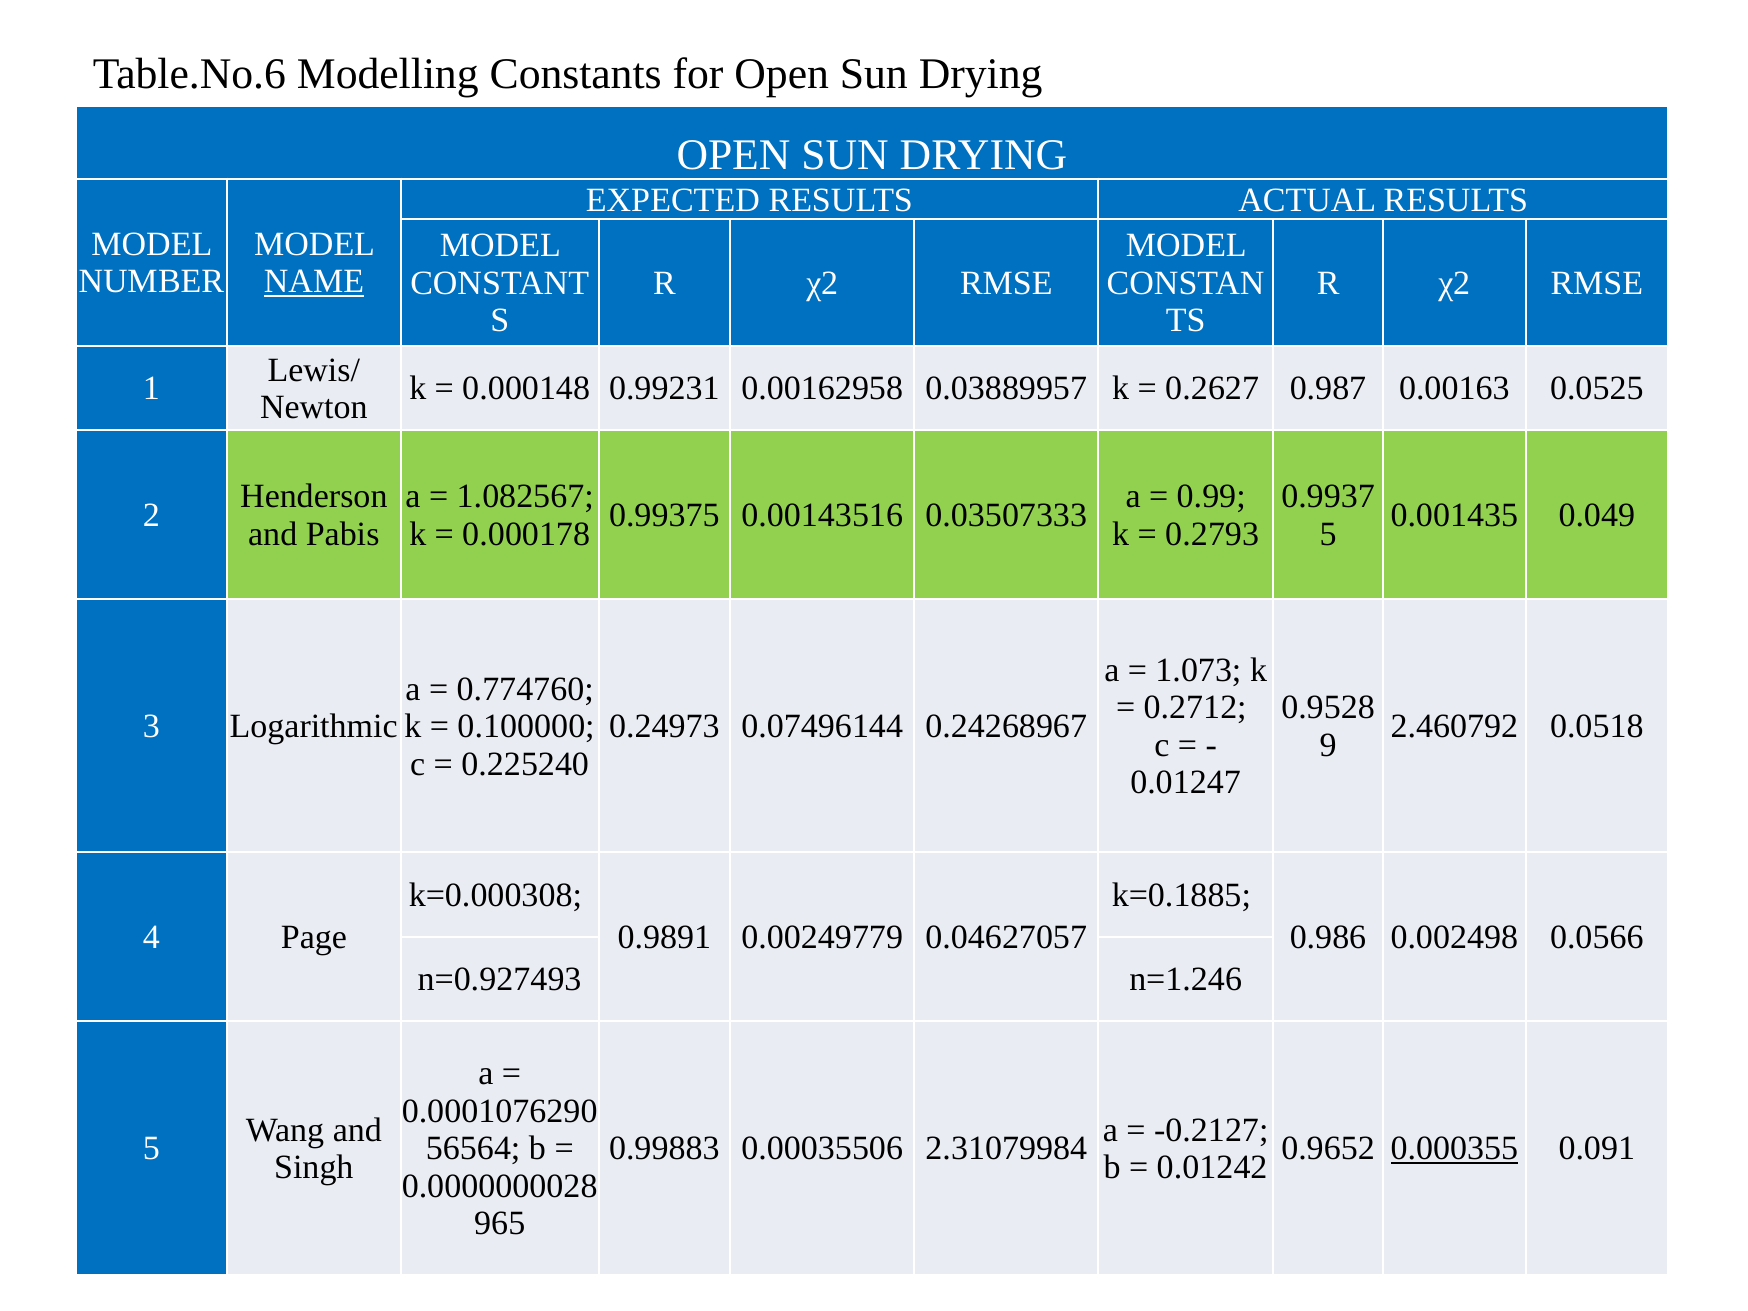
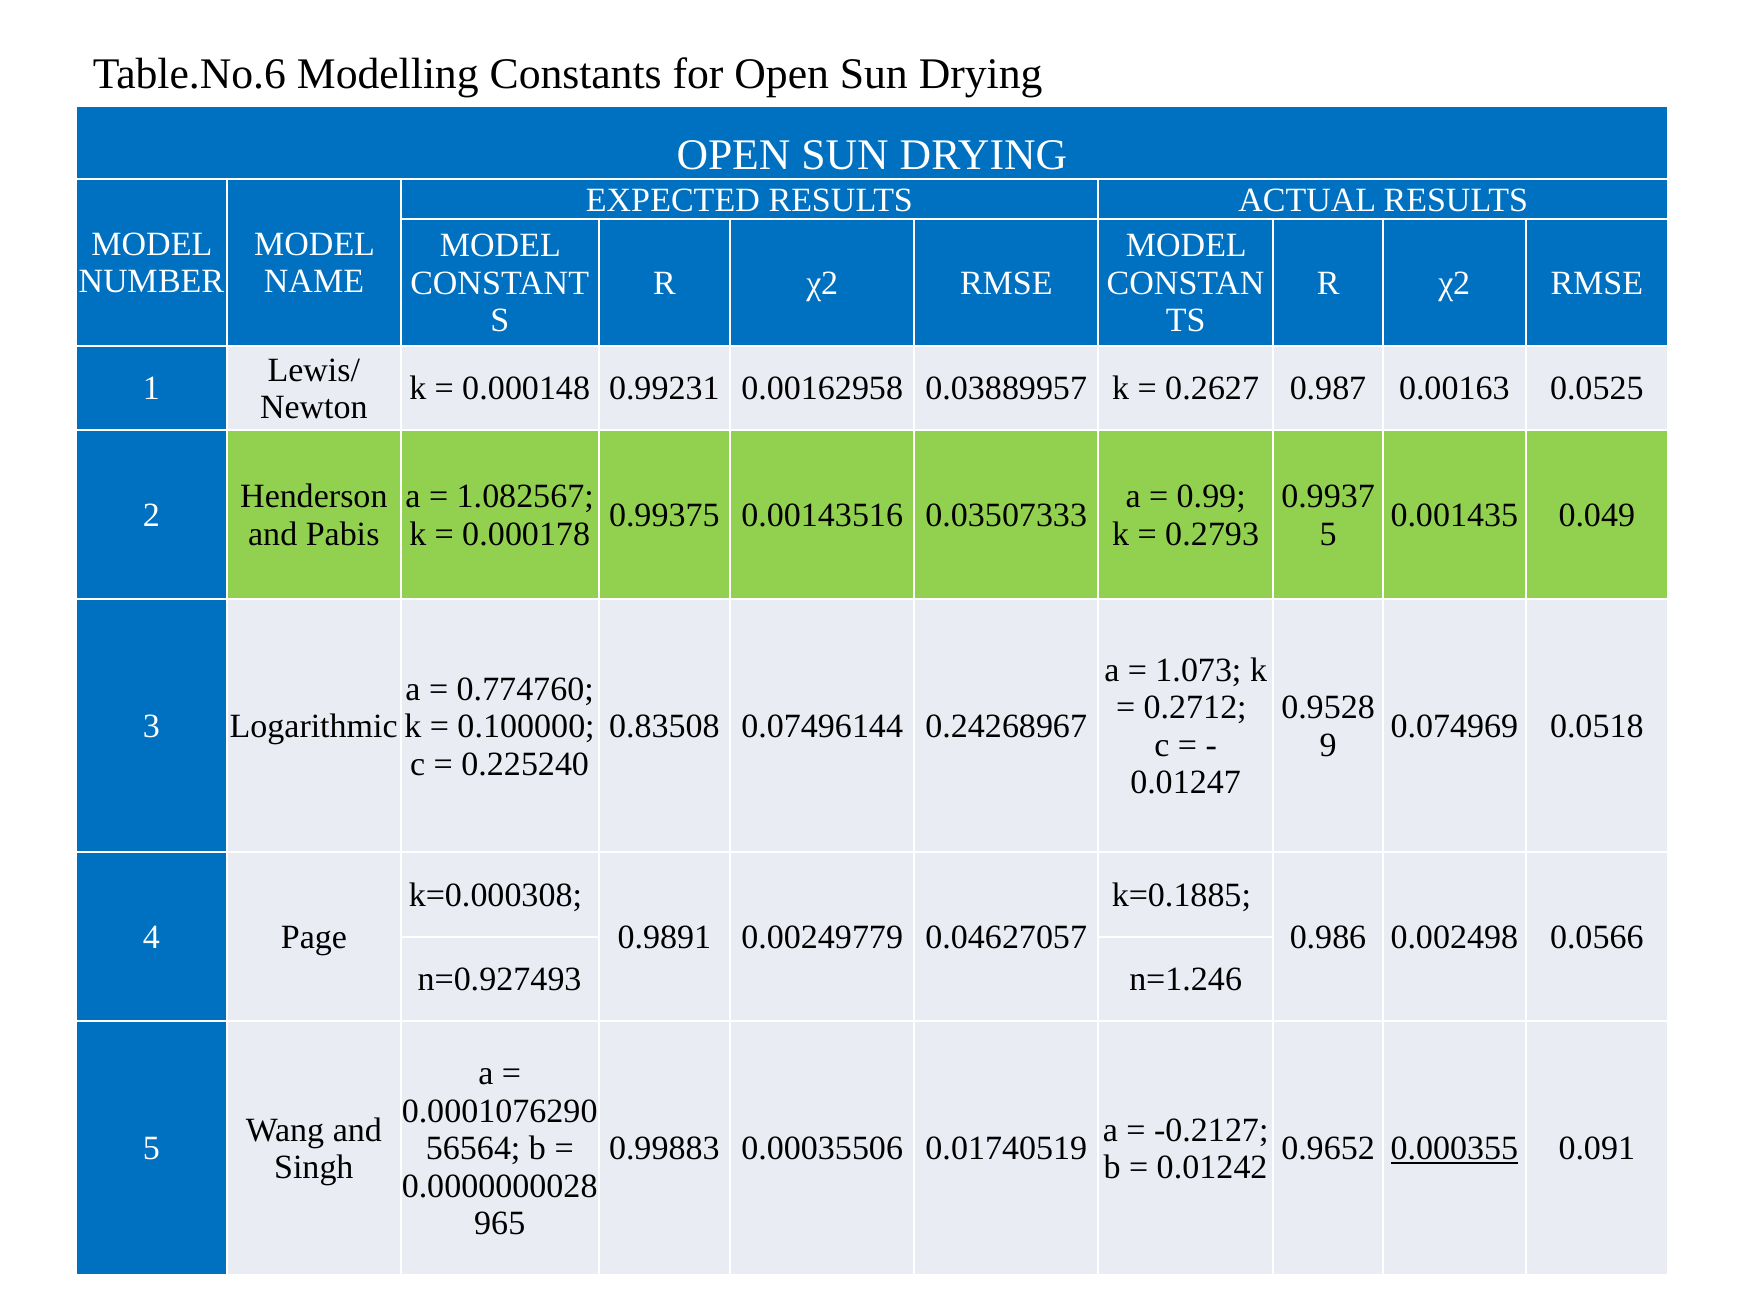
NAME underline: present -> none (314, 282)
0.24973: 0.24973 -> 0.83508 (664, 726)
2.460792: 2.460792 -> 0.074969 (1454, 726)
2.31079984: 2.31079984 -> 0.01740519 (1006, 1149)
